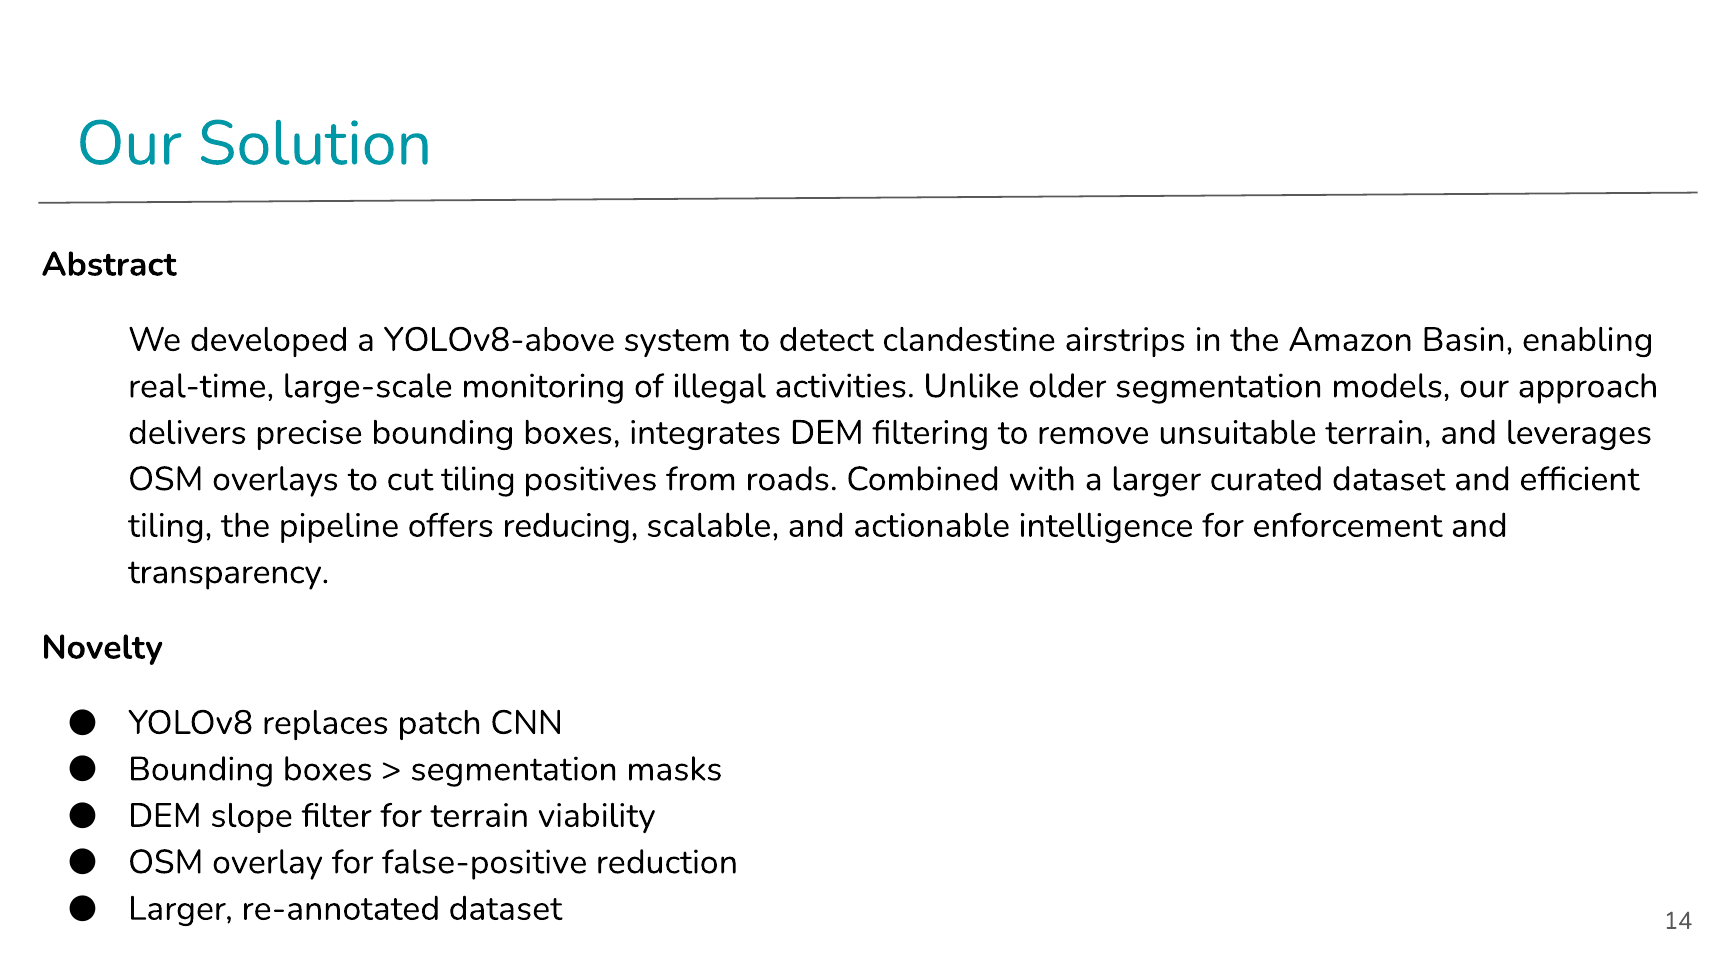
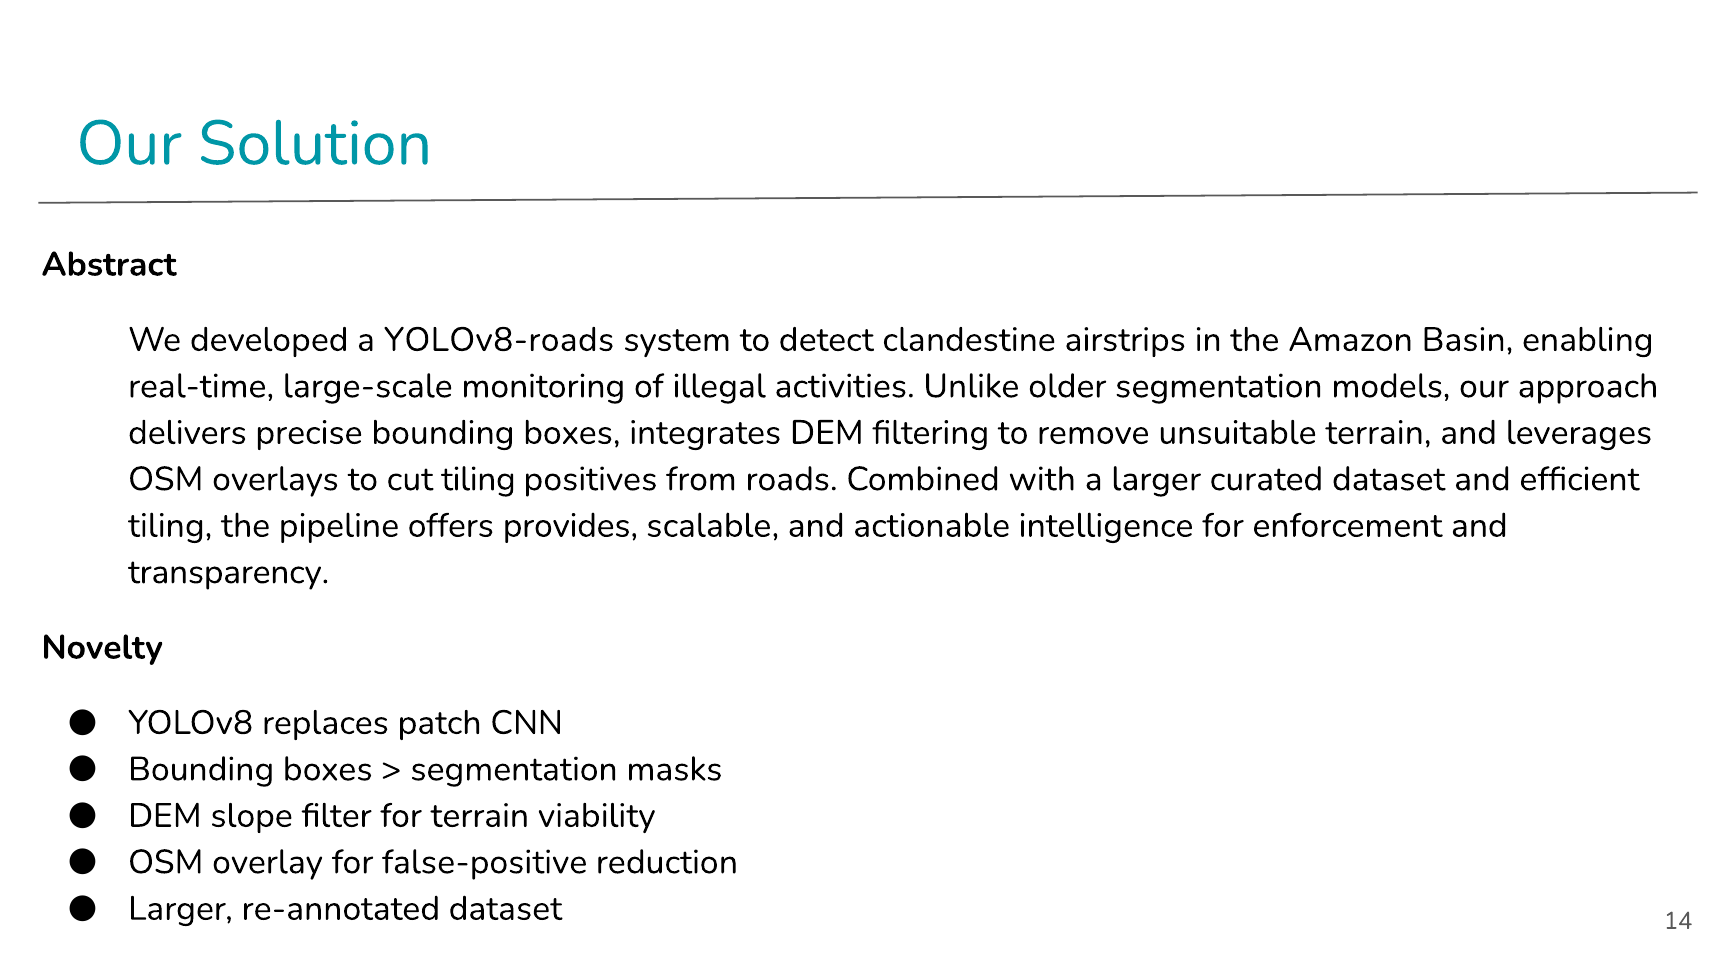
YOLOv8-above: YOLOv8-above -> YOLOv8-roads (499, 340)
reducing: reducing -> provides (570, 525)
